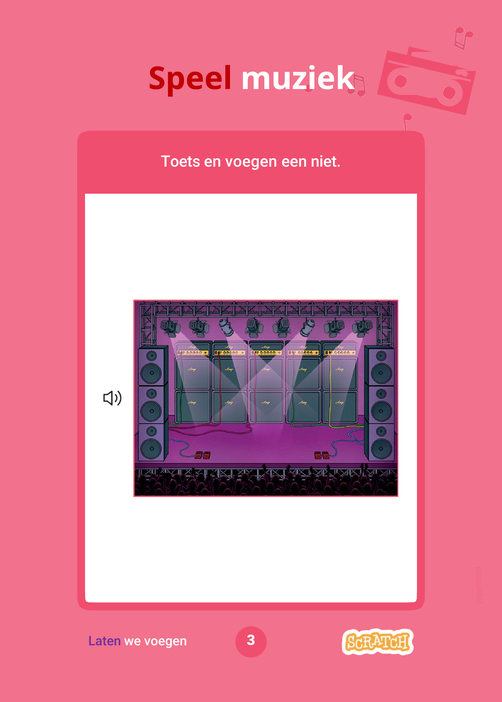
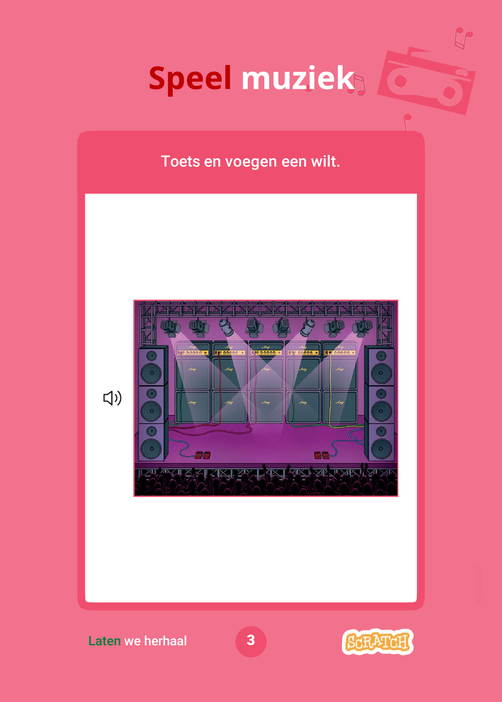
niet: niet -> wilt (326, 162)
Laten colour: purple -> green (105, 642)
we voegen: voegen -> herhaal (166, 642)
